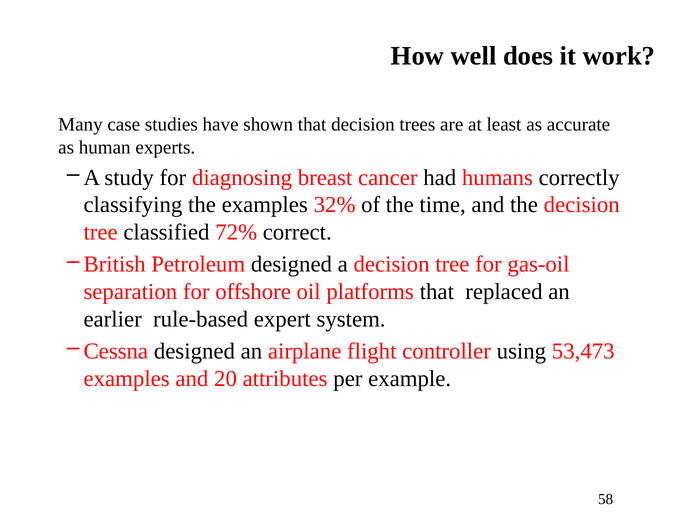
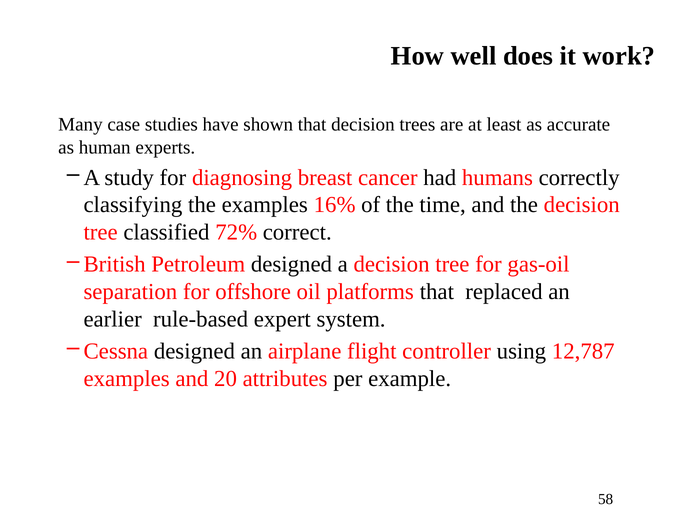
32%: 32% -> 16% (335, 205)
53,473: 53,473 -> 12,787 (583, 351)
